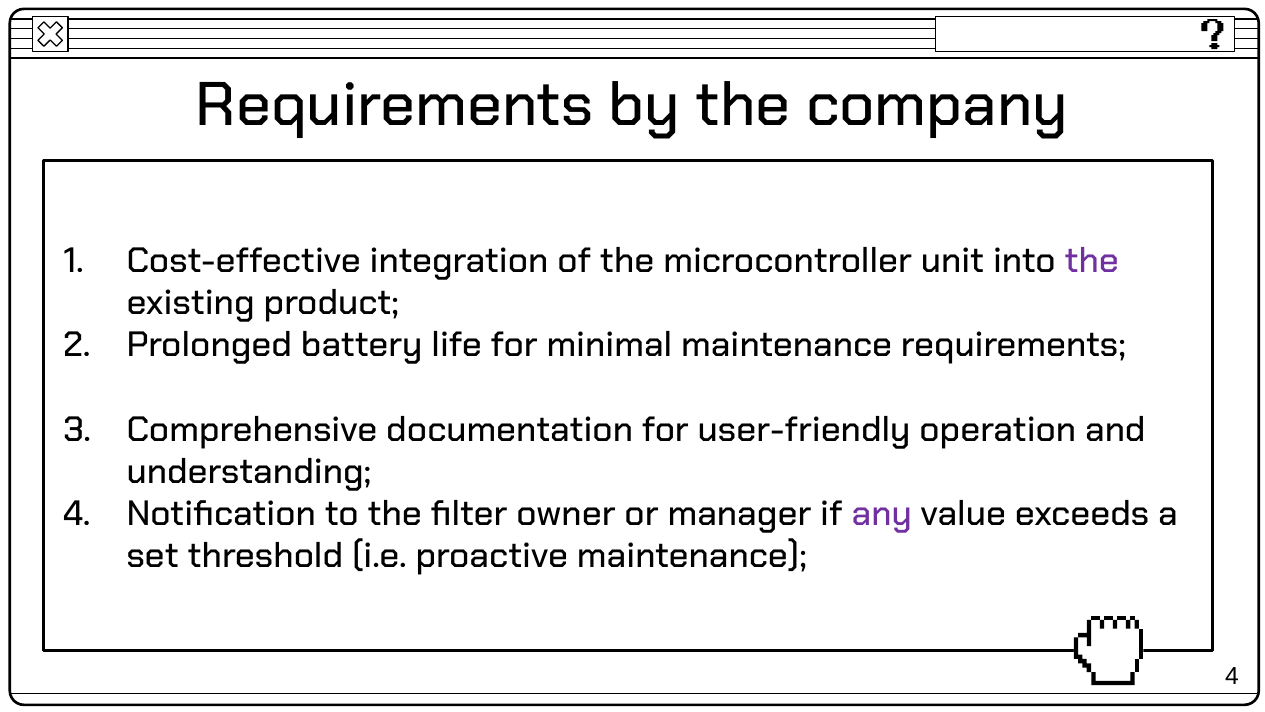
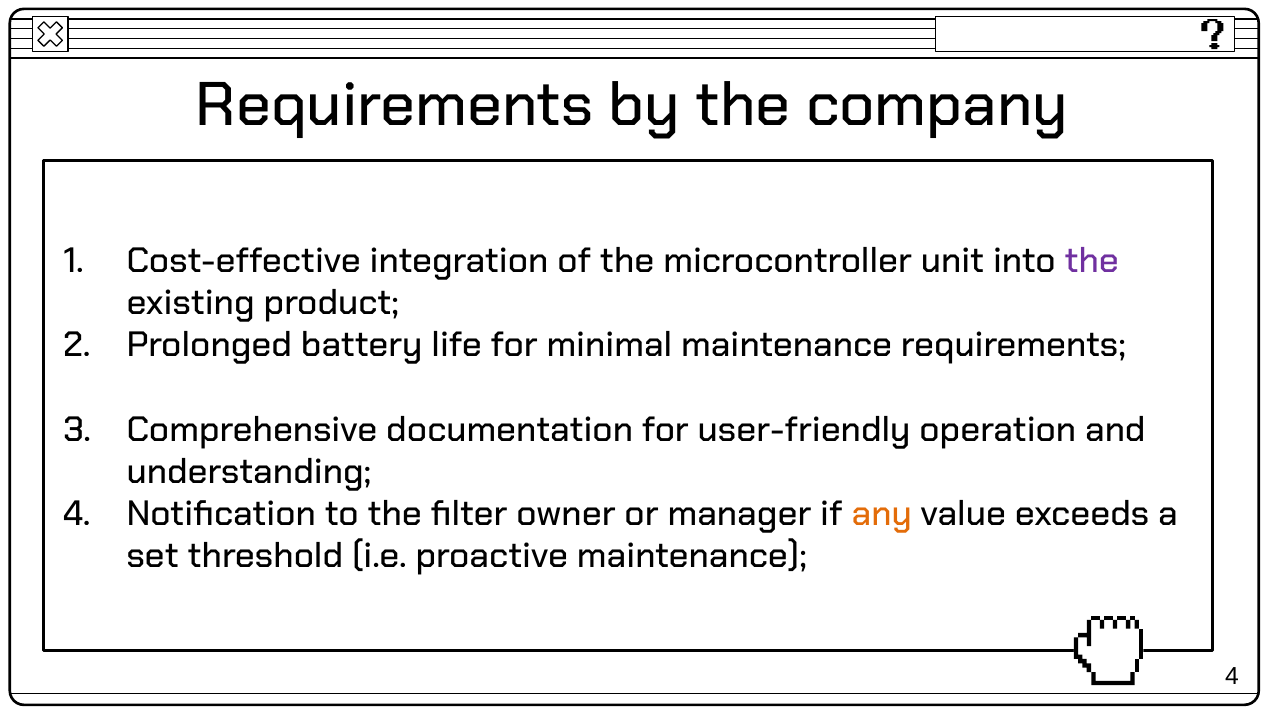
any colour: purple -> orange (882, 514)
